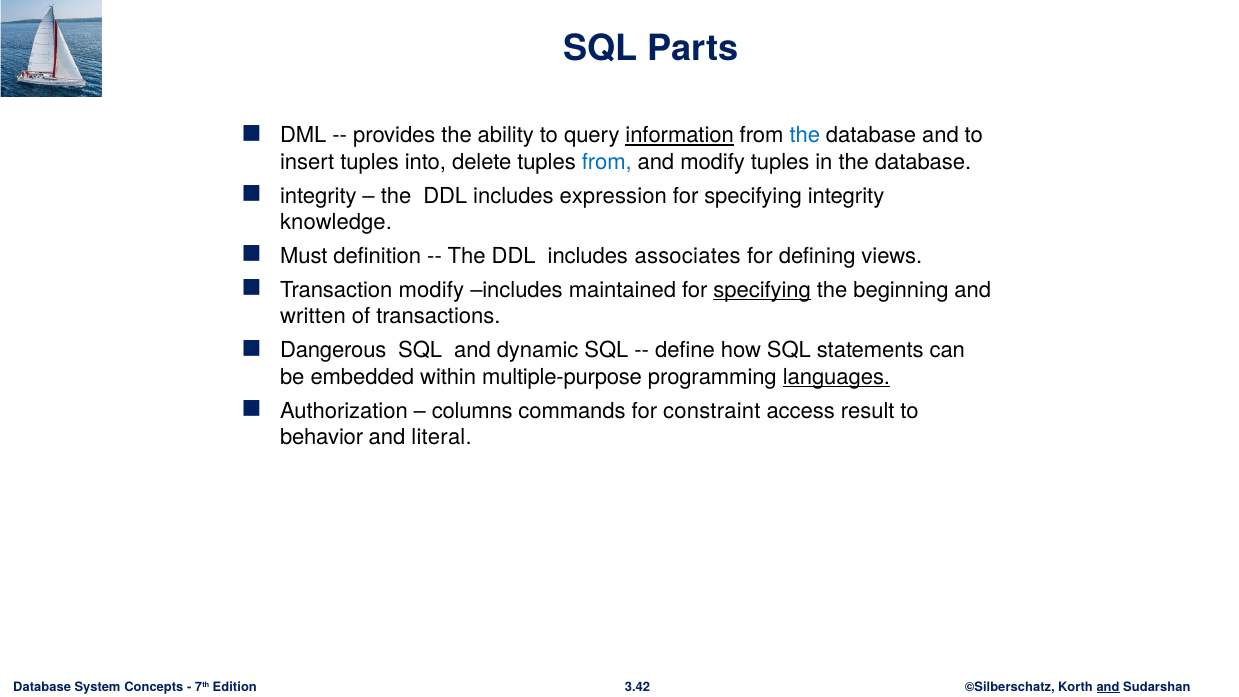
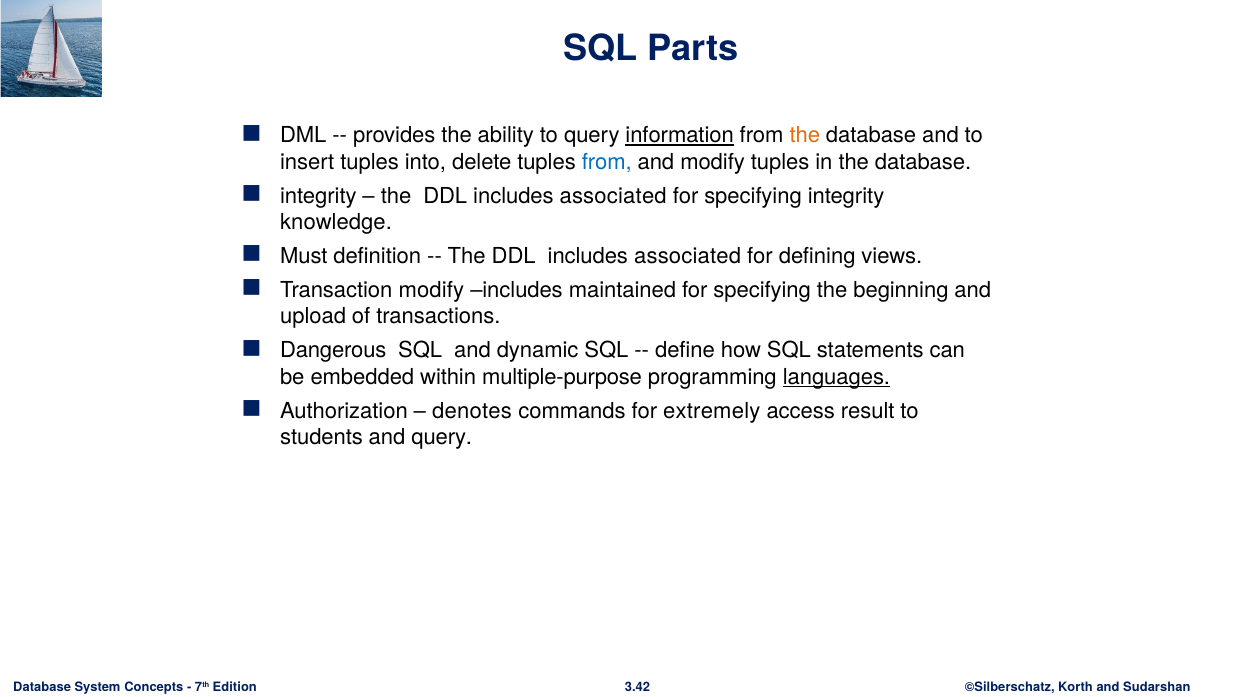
the colour: blue -> orange (805, 136)
expression: expression -> associated (613, 196)
associates: associates -> associated (688, 256)
specifying underline: present -> none (762, 290)
written: written -> upload (313, 317)
columns: columns -> denotes (472, 411)
constraint: constraint -> extremely (712, 411)
behavior: behavior -> students (322, 437)
and literal: literal -> query (442, 437)
and underline: present -> none (1108, 687)
